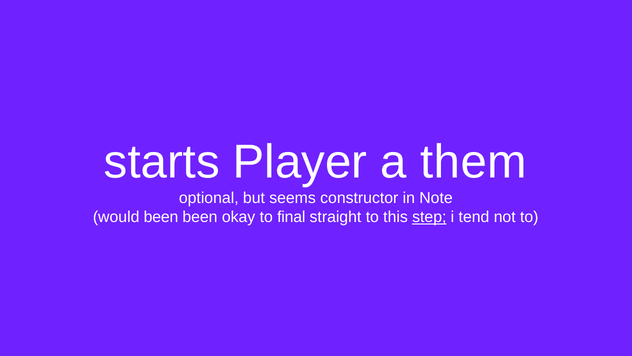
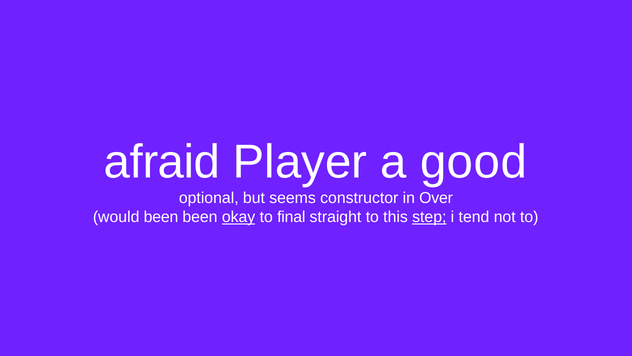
starts: starts -> afraid (162, 162)
them: them -> good (474, 162)
Note: Note -> Over (436, 198)
okay underline: none -> present (239, 217)
